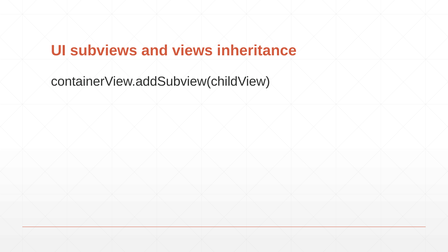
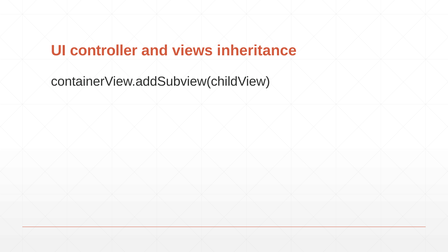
subviews: subviews -> controller (104, 51)
